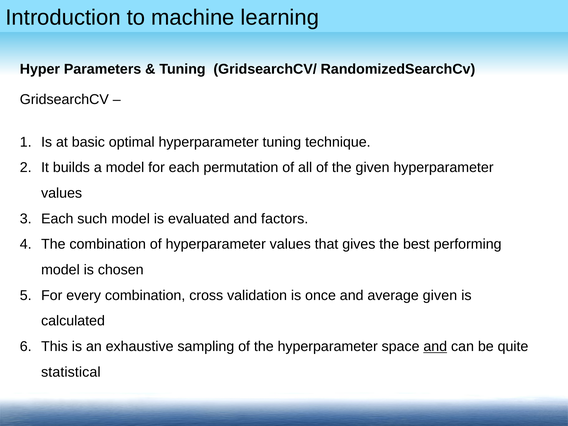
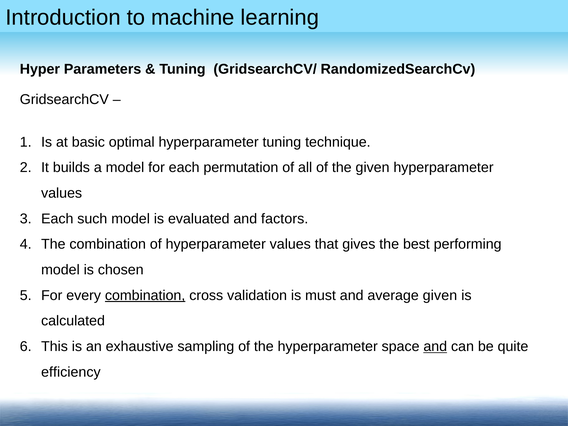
combination underline: none -> present (145, 295)
once: once -> must (321, 295)
statistical: statistical -> efficiency (71, 372)
